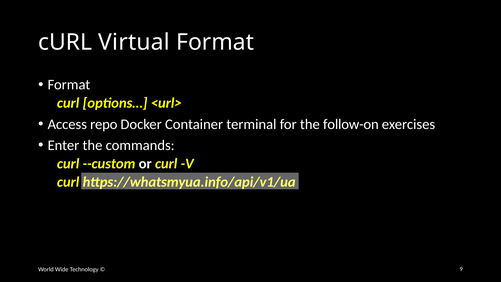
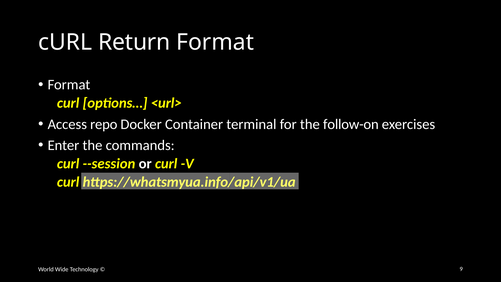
Virtual: Virtual -> Return (134, 42)
--custom: --custom -> --session (109, 163)
